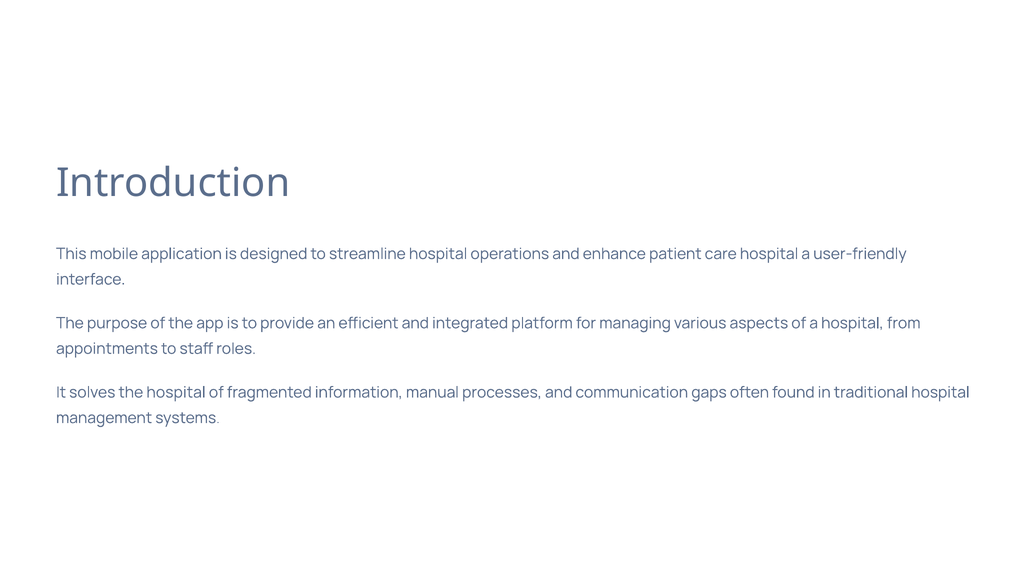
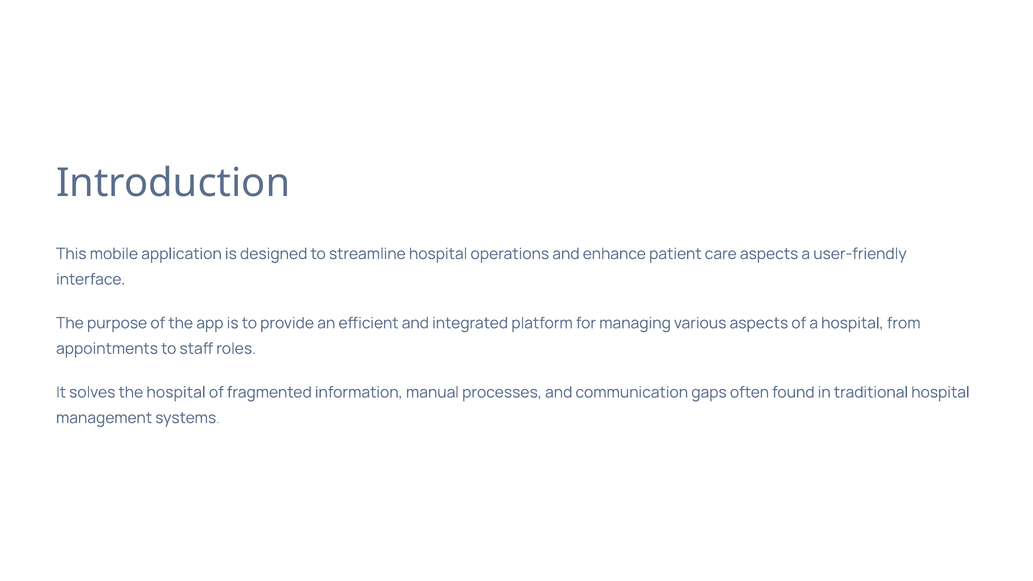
care hospital: hospital -> aspects (769, 254)
